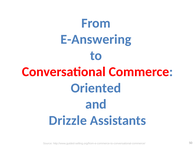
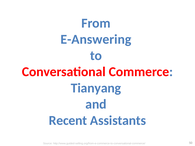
Oriented: Oriented -> Tianyang (96, 88)
Drizzle: Drizzle -> Recent (68, 121)
